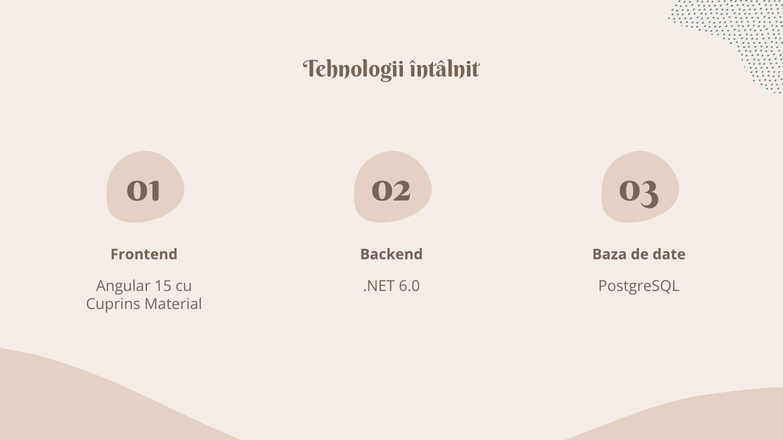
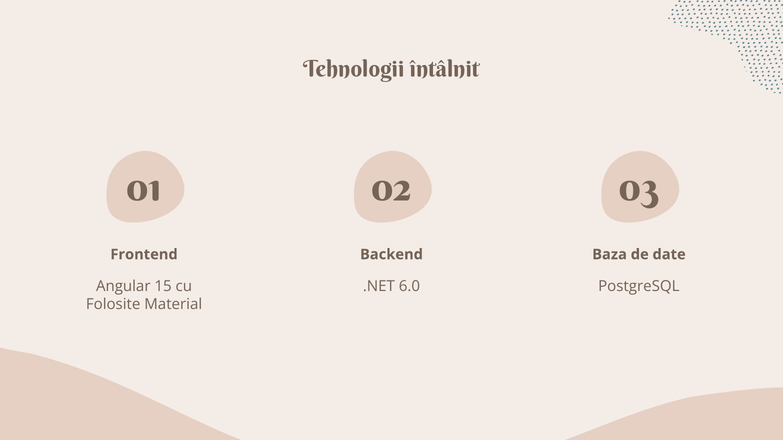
Cuprins: Cuprins -> Folosite (113, 305)
